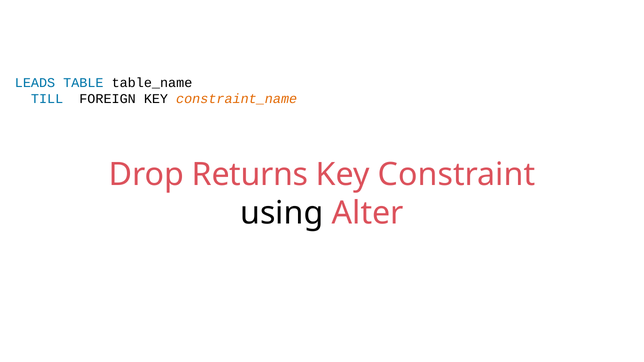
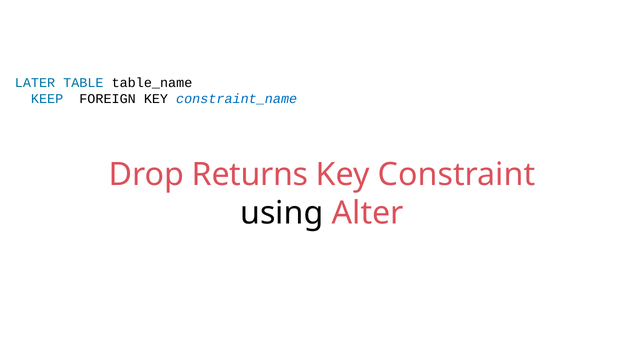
LEADS: LEADS -> LATER (35, 83)
TILL: TILL -> KEEP (47, 99)
constraint_name colour: orange -> blue (237, 99)
